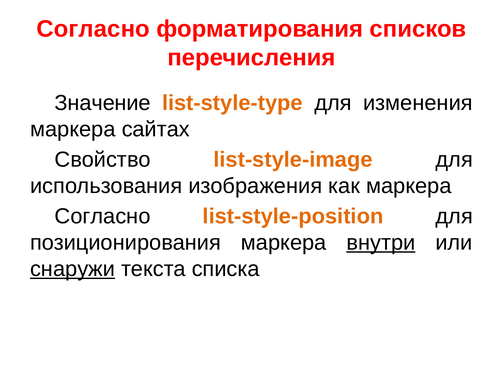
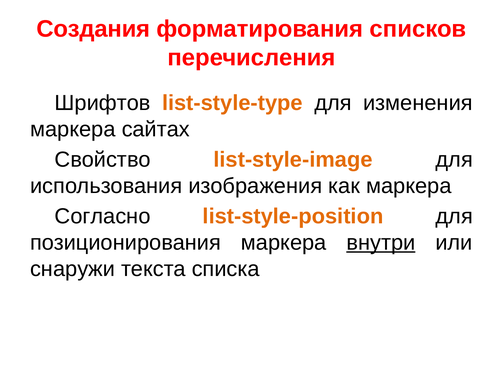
Согласно: Согласно -> Создания (93, 29)
Значение: Значение -> Шрифтов (103, 103)
снаружи underline: present -> none (73, 269)
